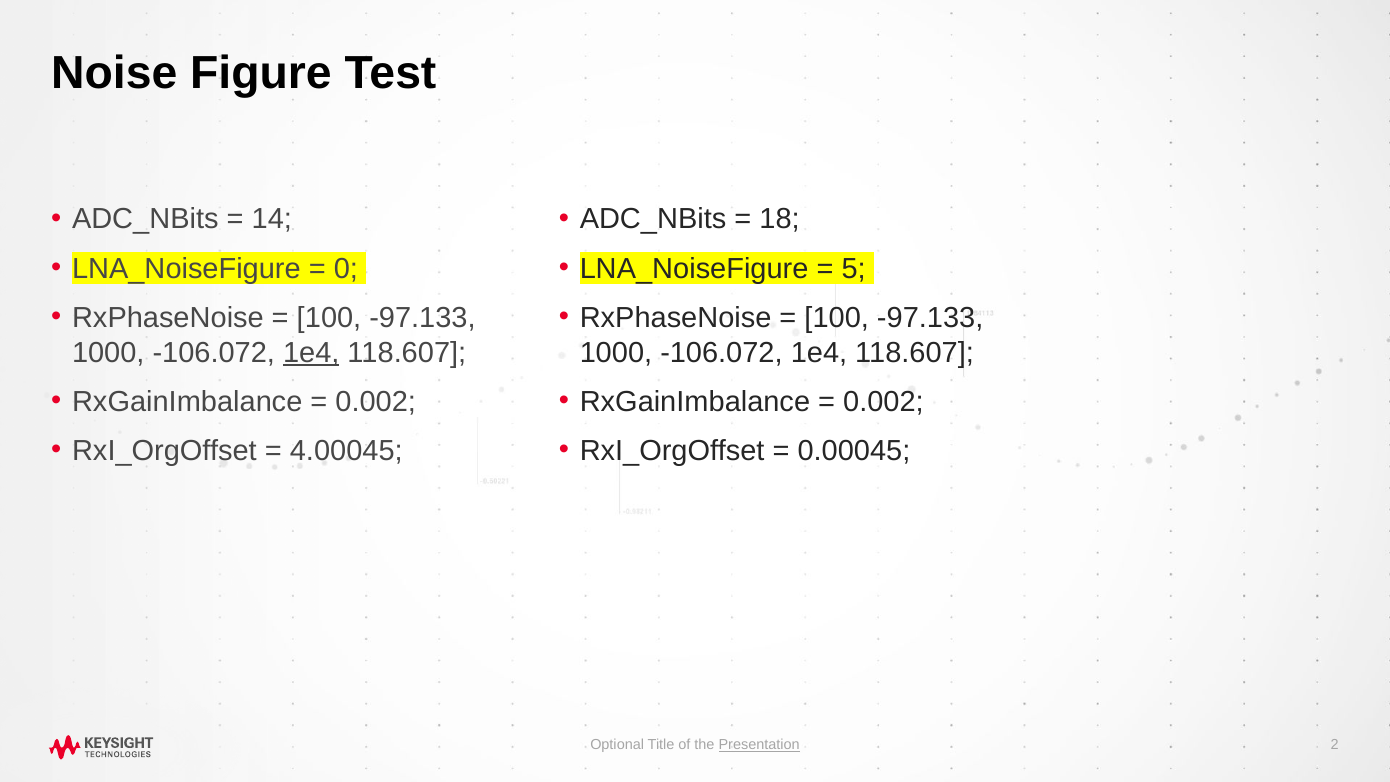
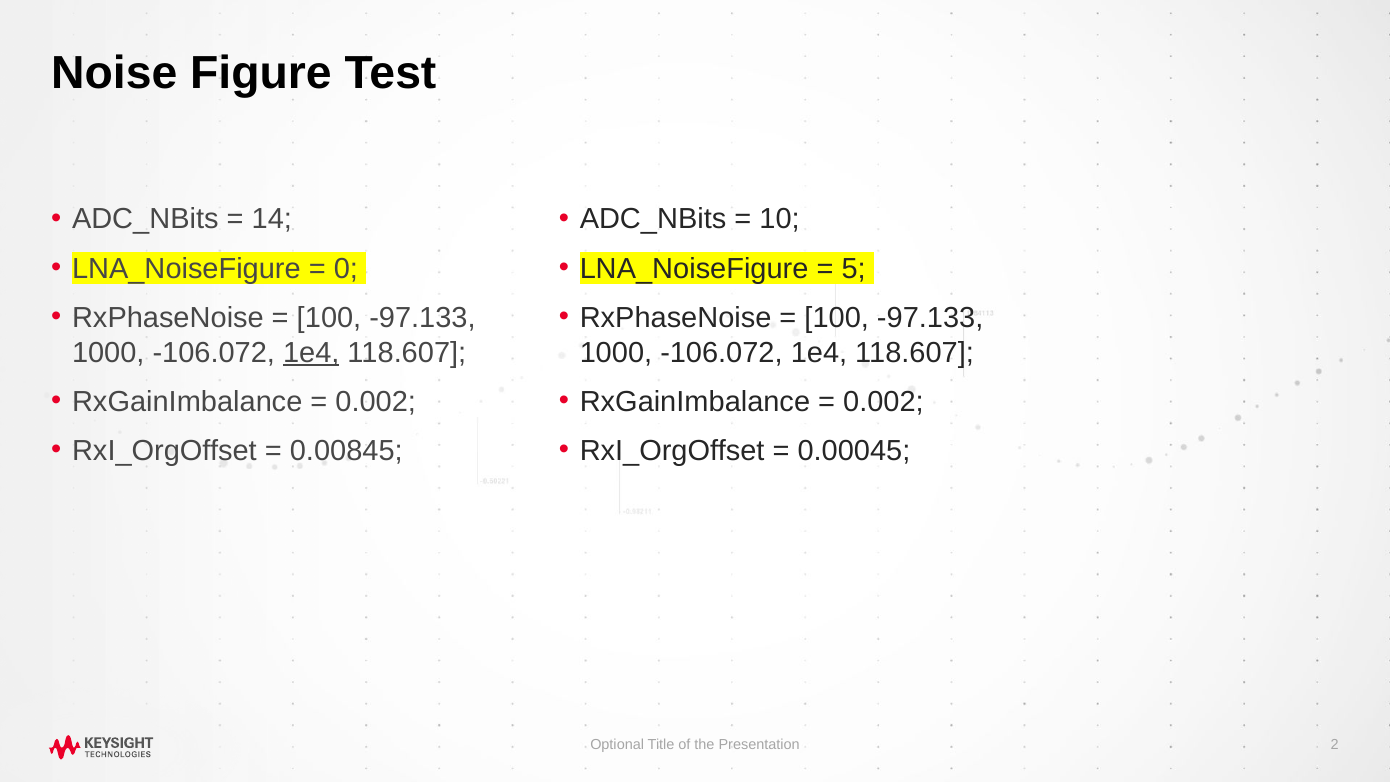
18: 18 -> 10 (780, 219)
4.00045: 4.00045 -> 0.00845 (346, 451)
Presentation underline: present -> none (759, 745)
